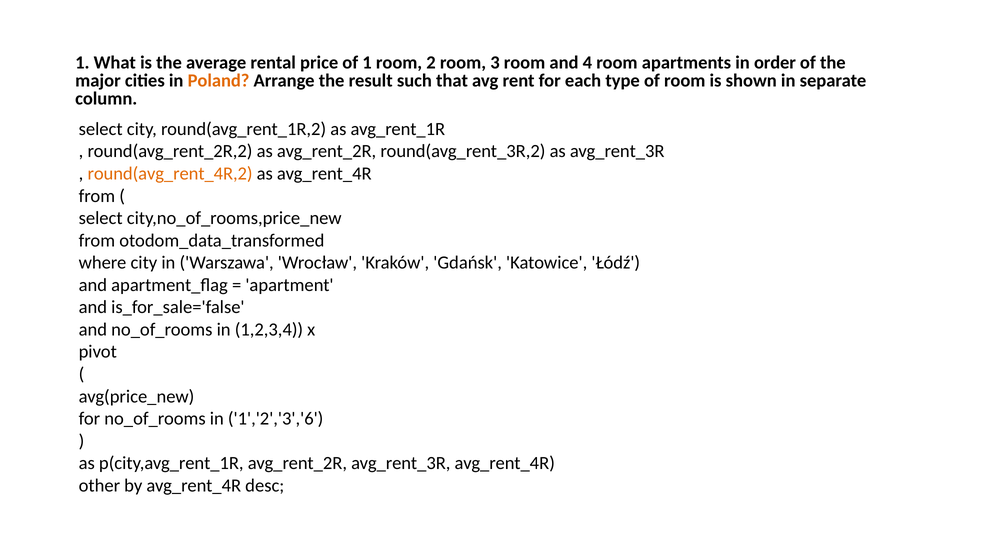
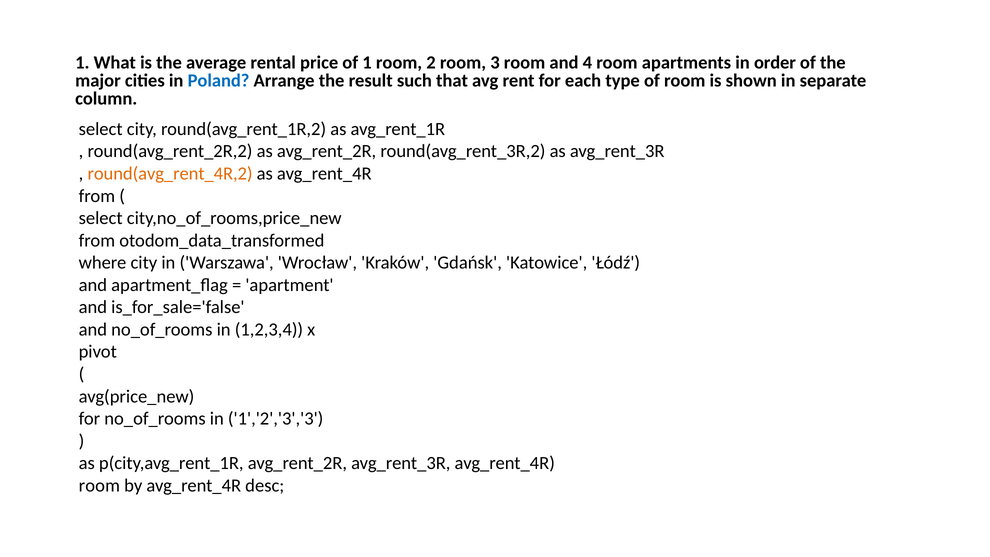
Poland colour: orange -> blue (219, 81)
1','2','3','6: 1','2','3','6 -> 1','2','3','3 (276, 419)
other: other -> room (99, 485)
